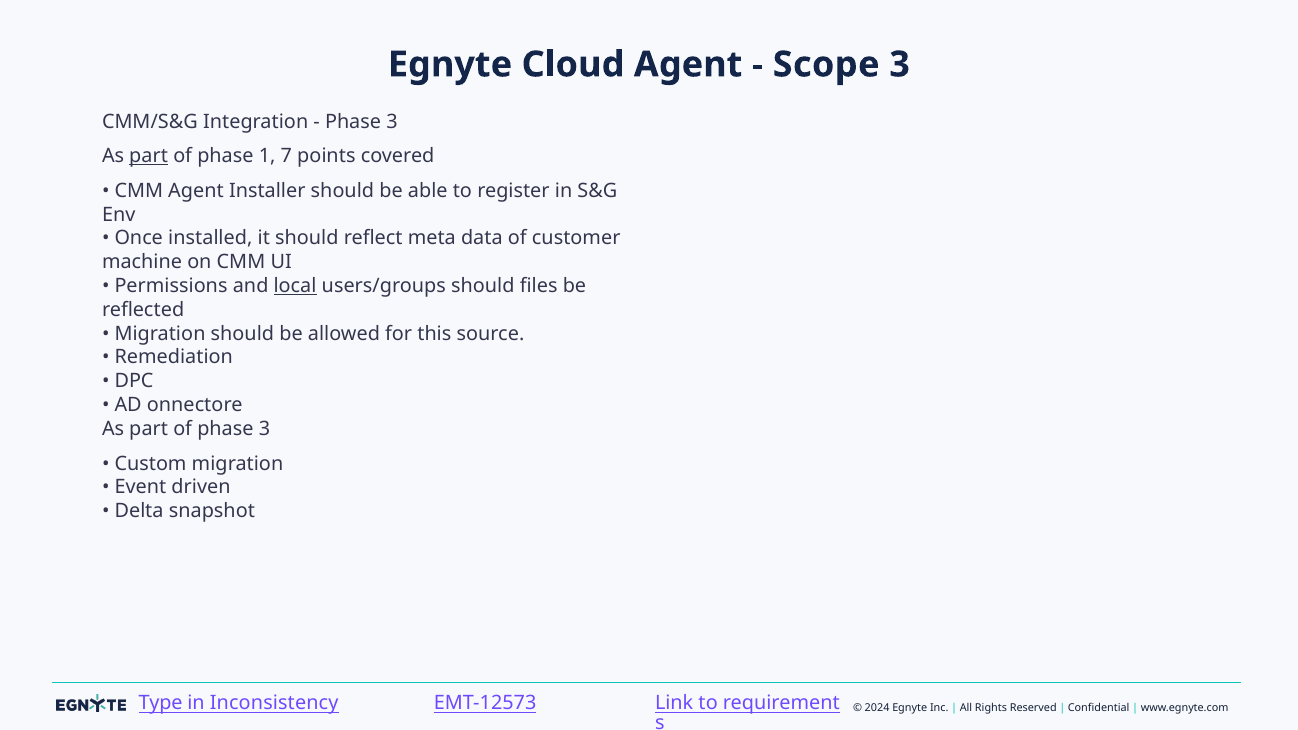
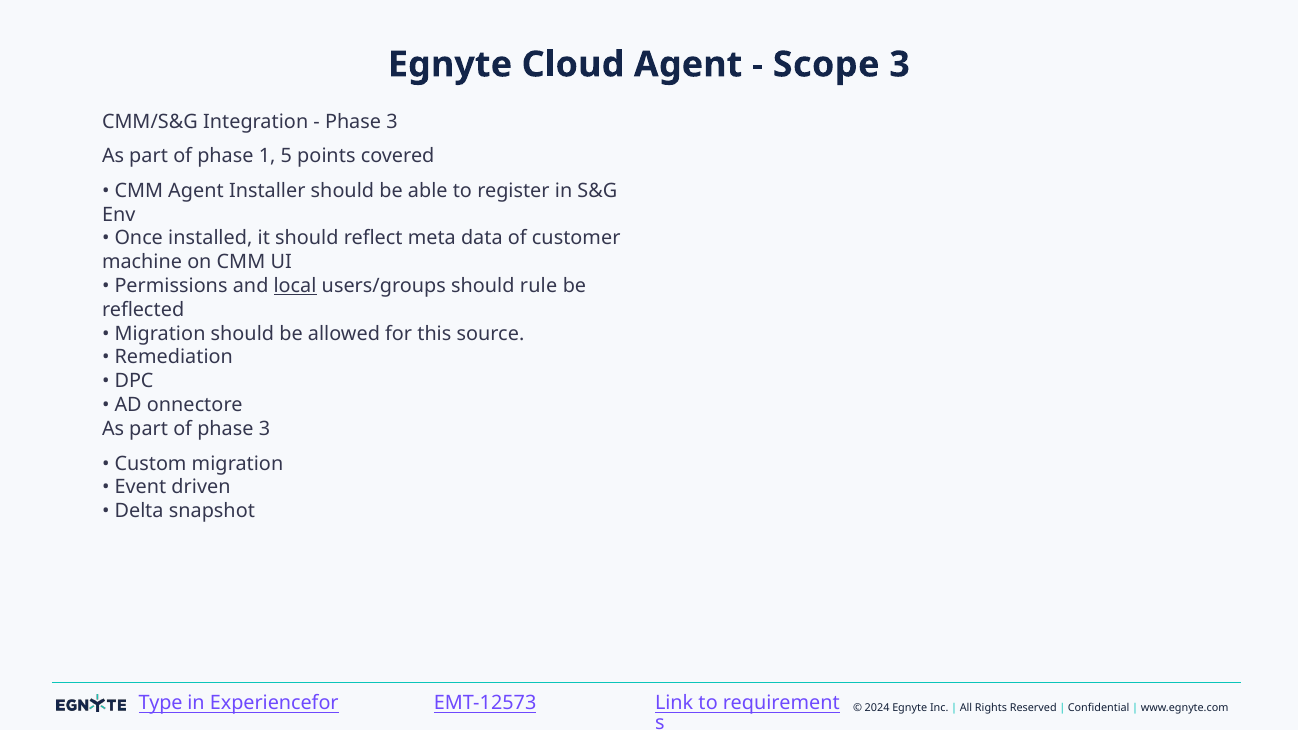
part underline: present -> none (149, 156)
7: 7 -> 5 (286, 156)
files: files -> rule (539, 286)
Inconsistency: Inconsistency -> Experiencefor (274, 703)
